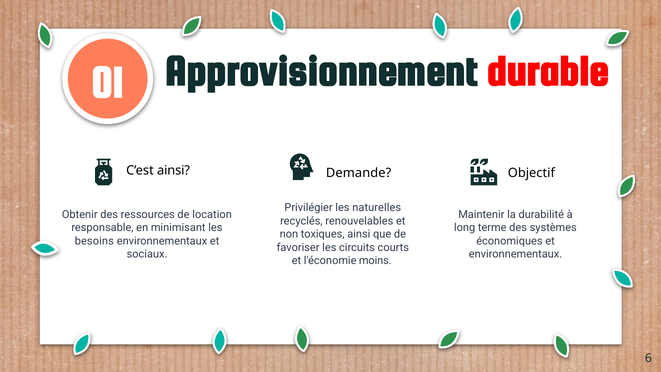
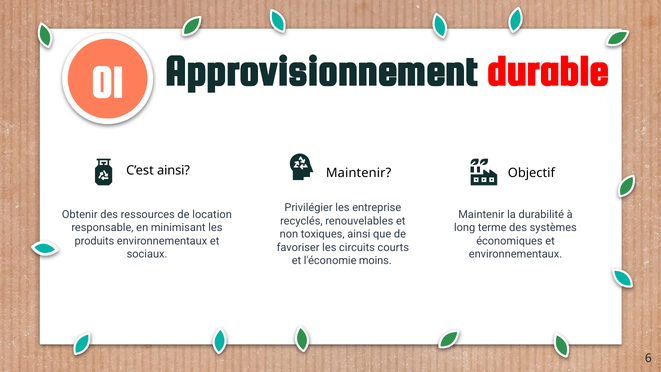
Demande: Demande -> Maintenir (359, 173)
naturelles: naturelles -> entreprise (377, 208)
besoins: besoins -> produits (94, 241)
